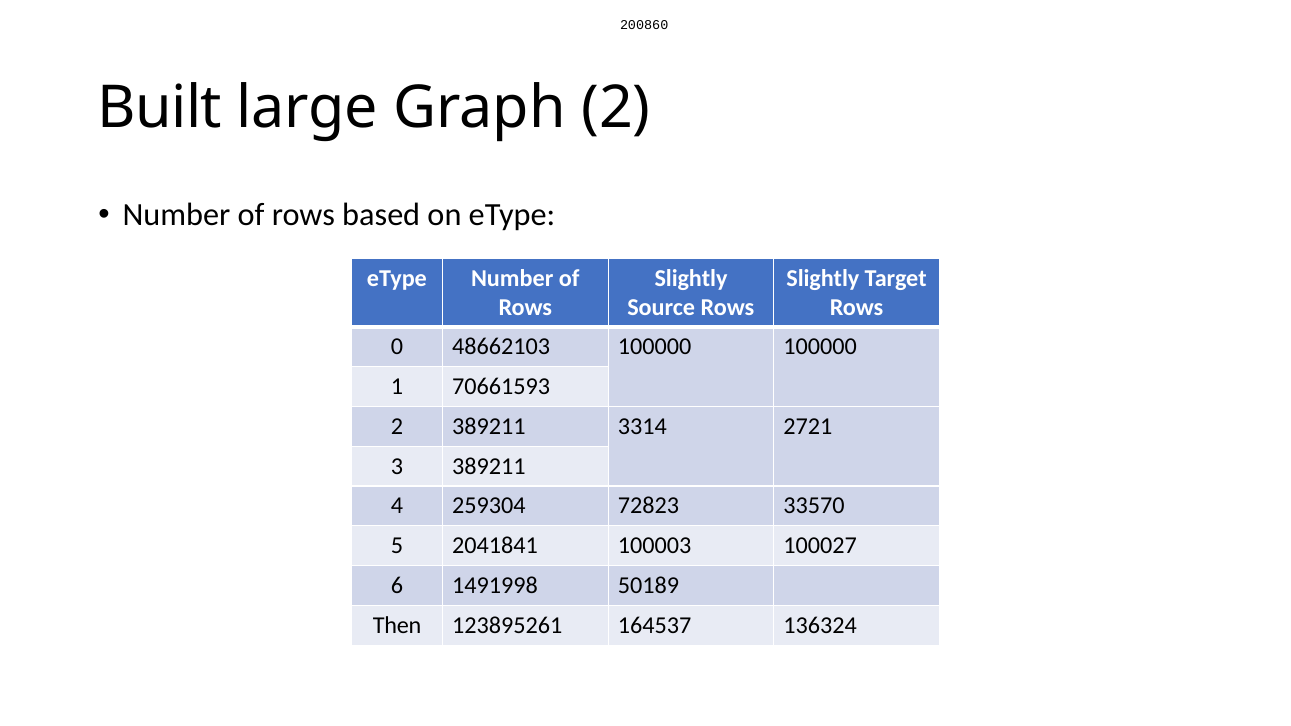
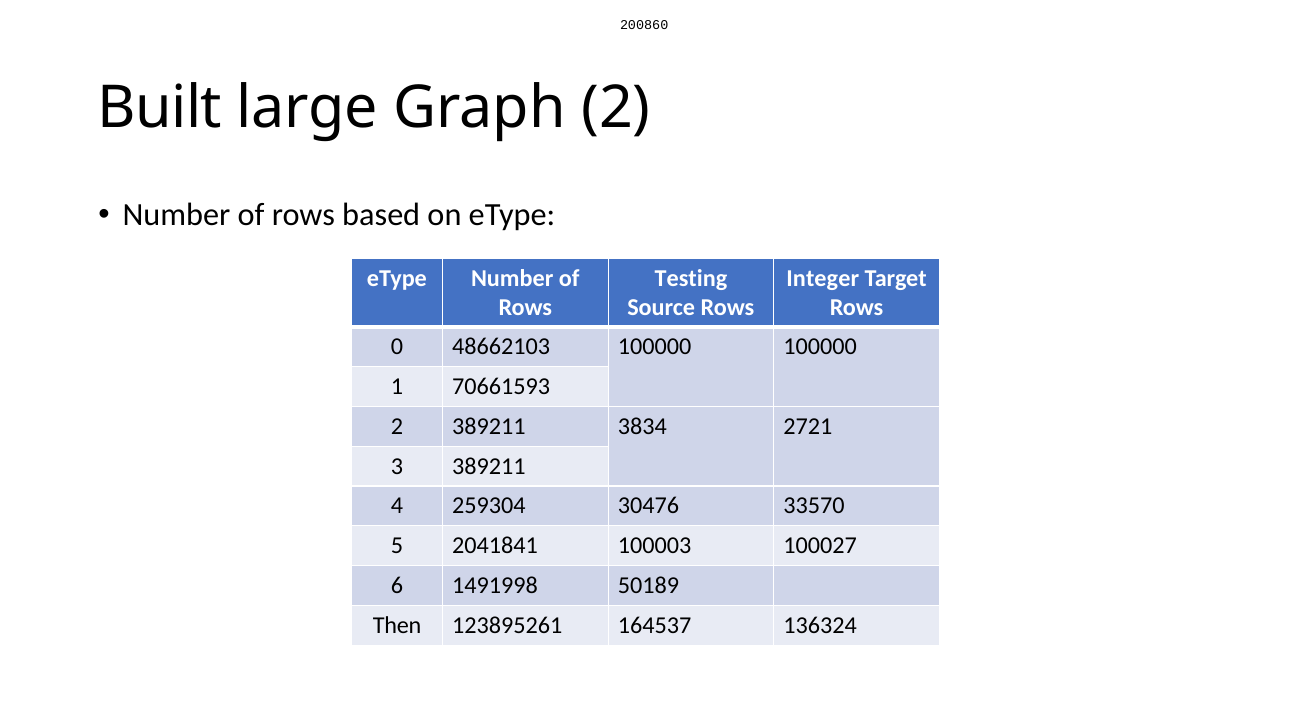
Slightly: Slightly -> Testing (691, 278)
Slightly: Slightly -> Integer (823, 278)
3314: 3314 -> 3834 (642, 427)
72823: 72823 -> 30476 (648, 506)
